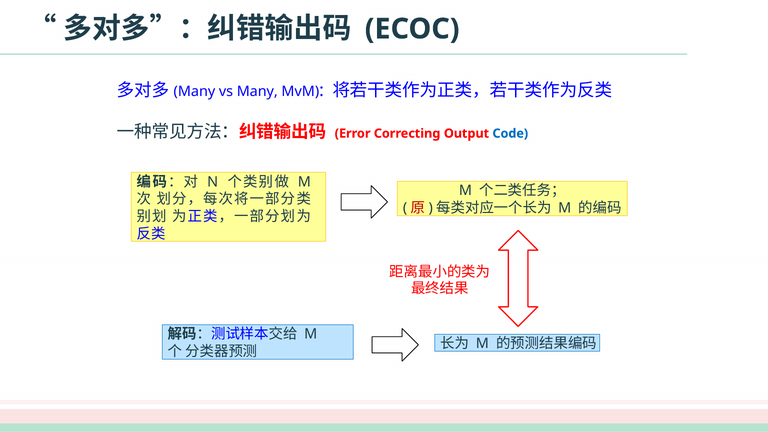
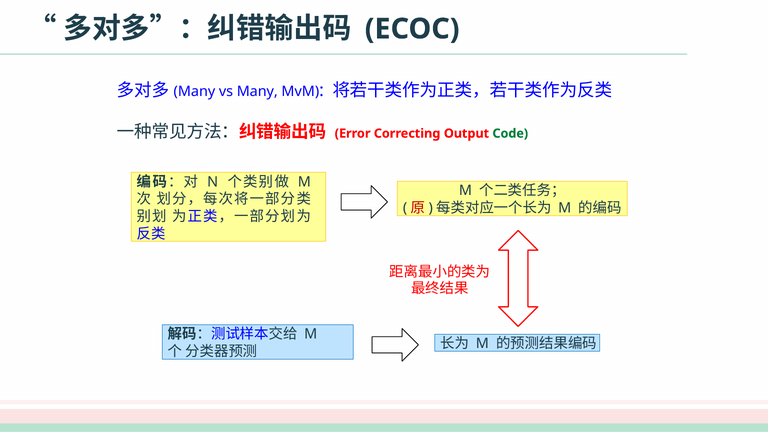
Code colour: blue -> green (510, 133)
